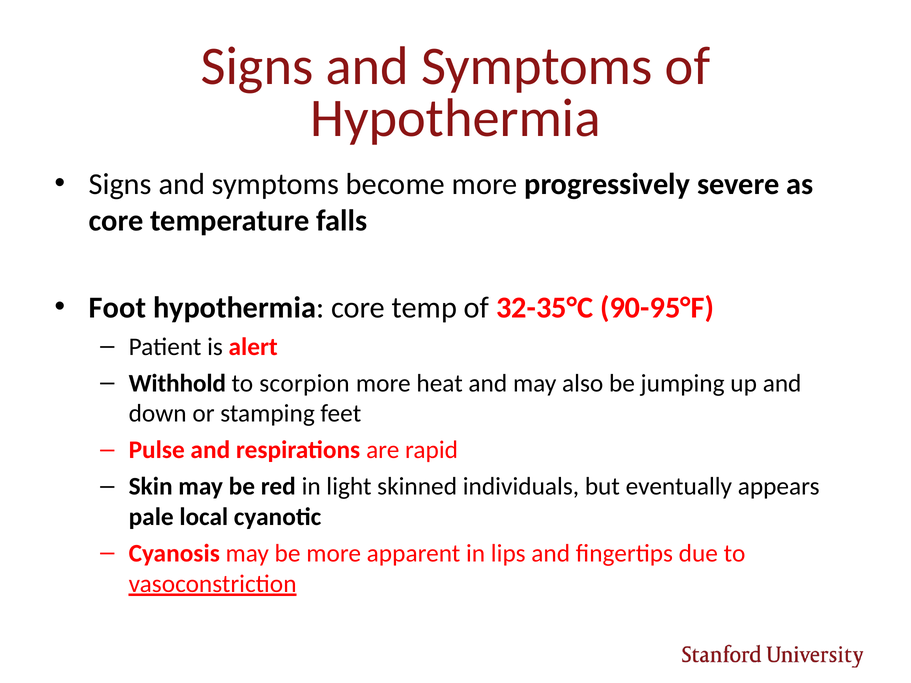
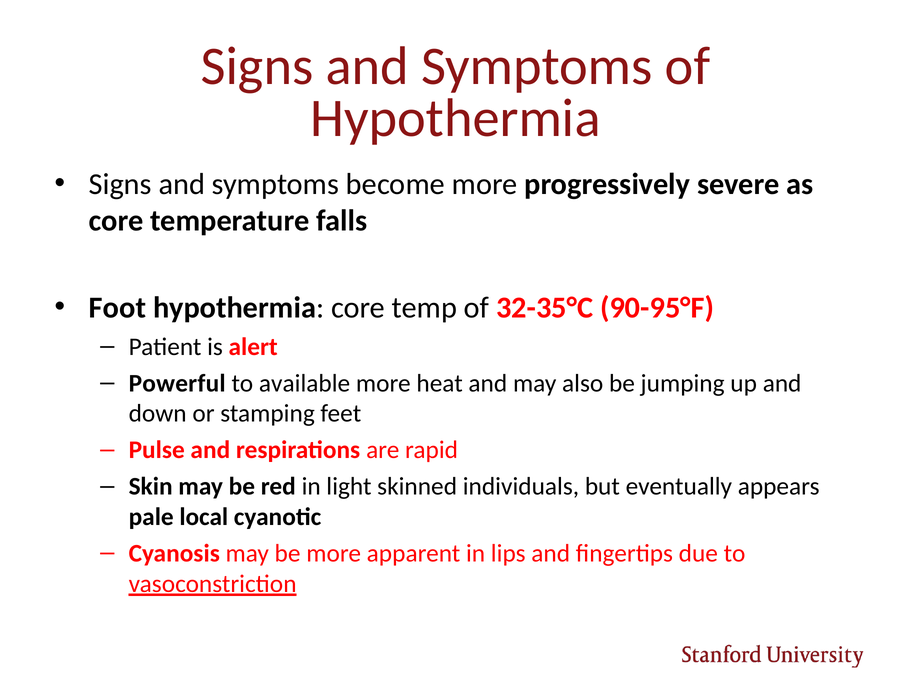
Withhold: Withhold -> Powerful (177, 383)
scorpion: scorpion -> available (305, 383)
